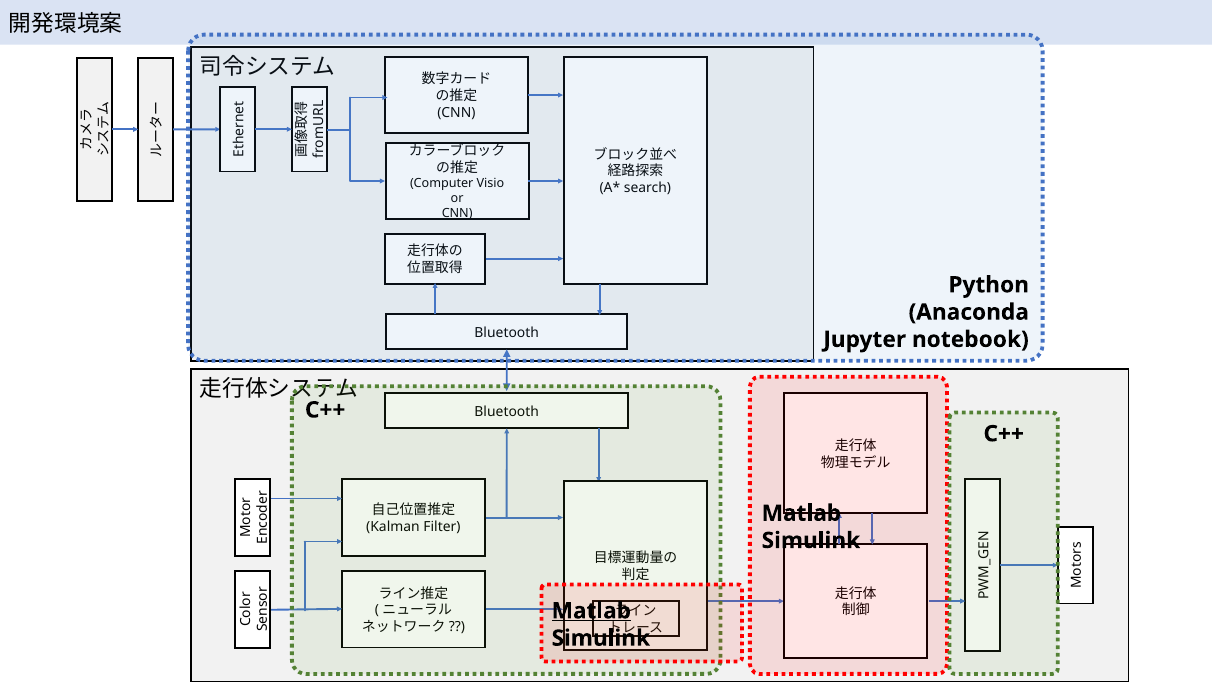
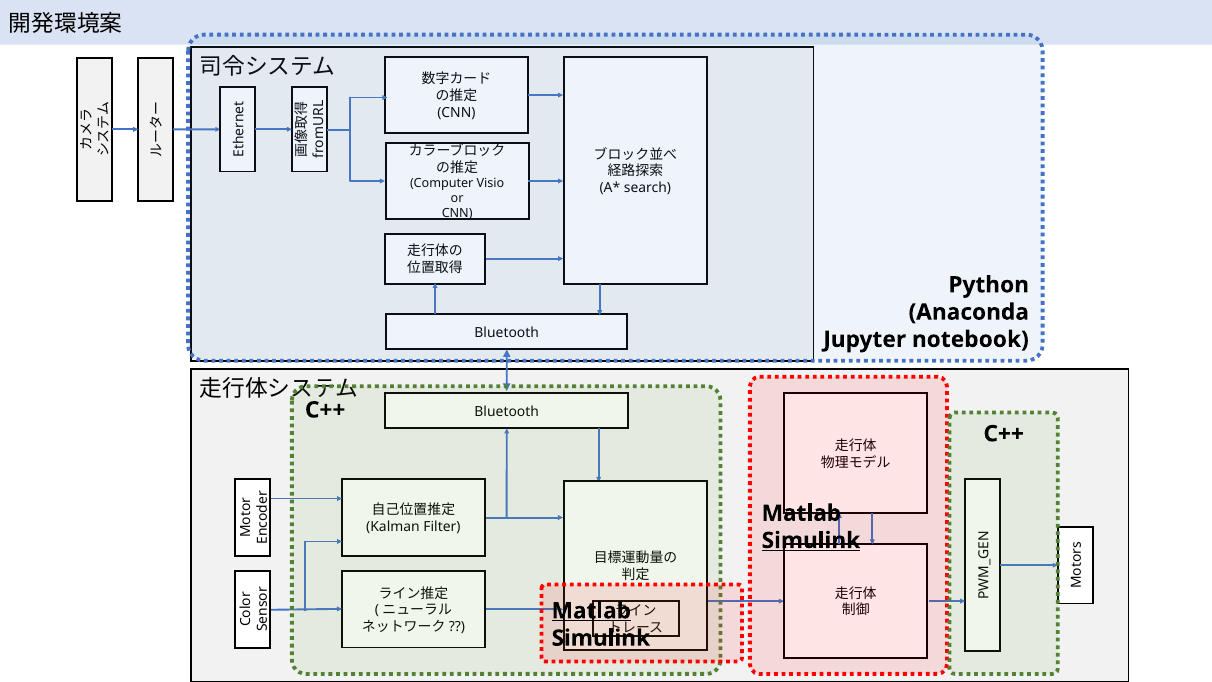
Simulink underline: none -> present (811, 540)
